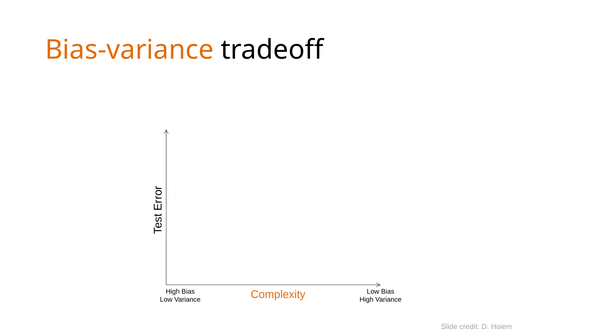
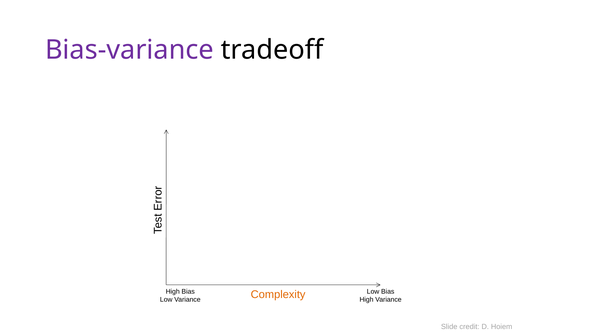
Bias-variance colour: orange -> purple (129, 50)
